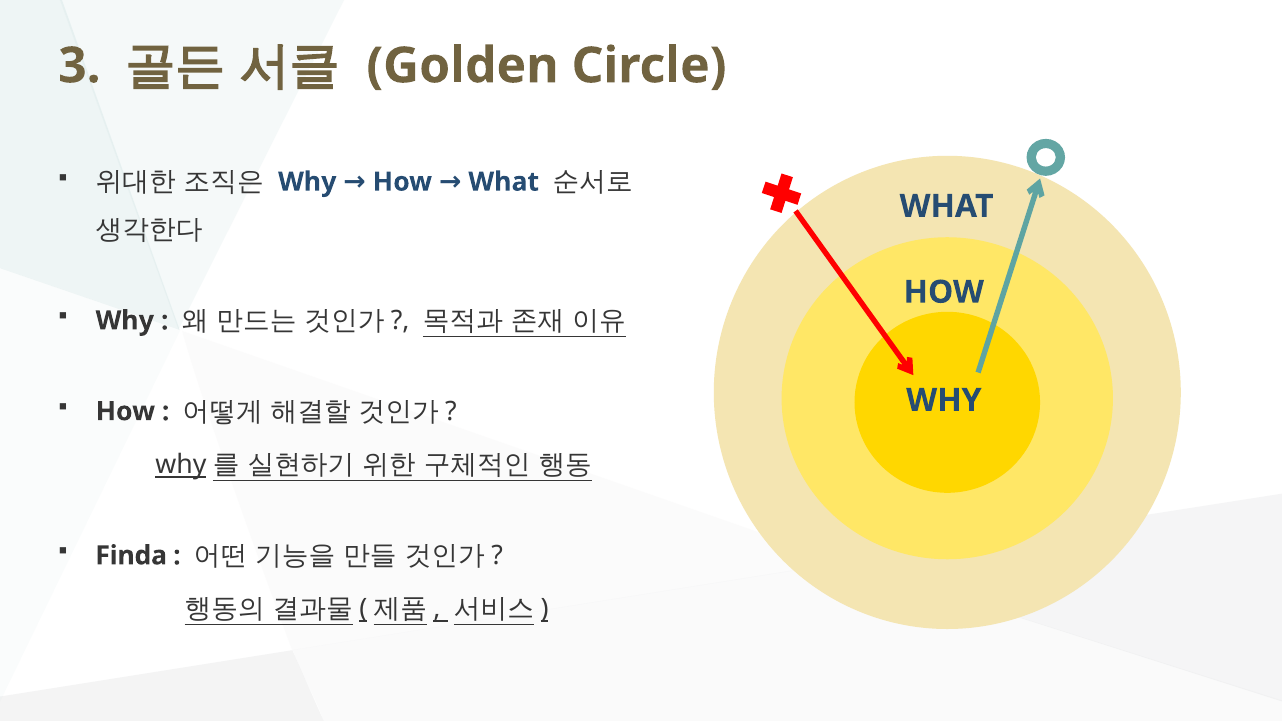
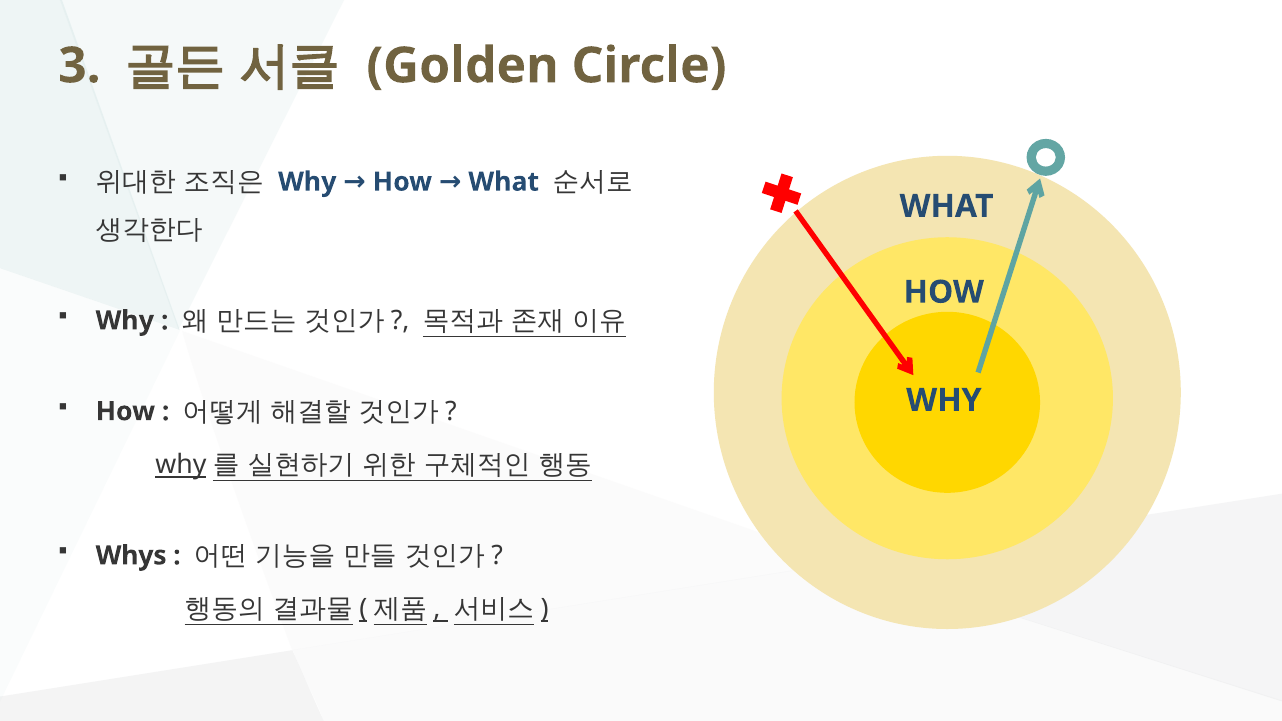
Finda: Finda -> Whys (131, 556)
